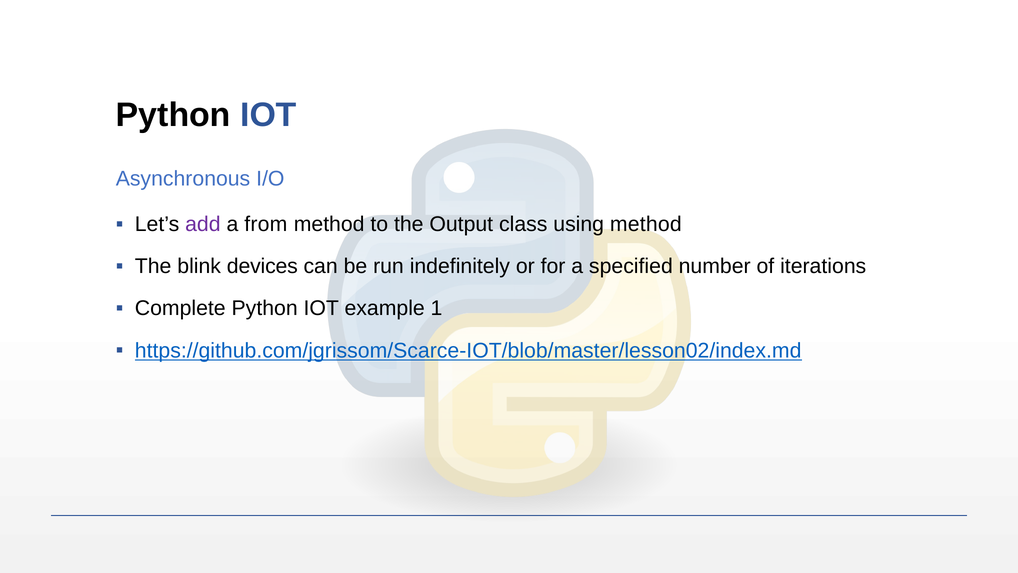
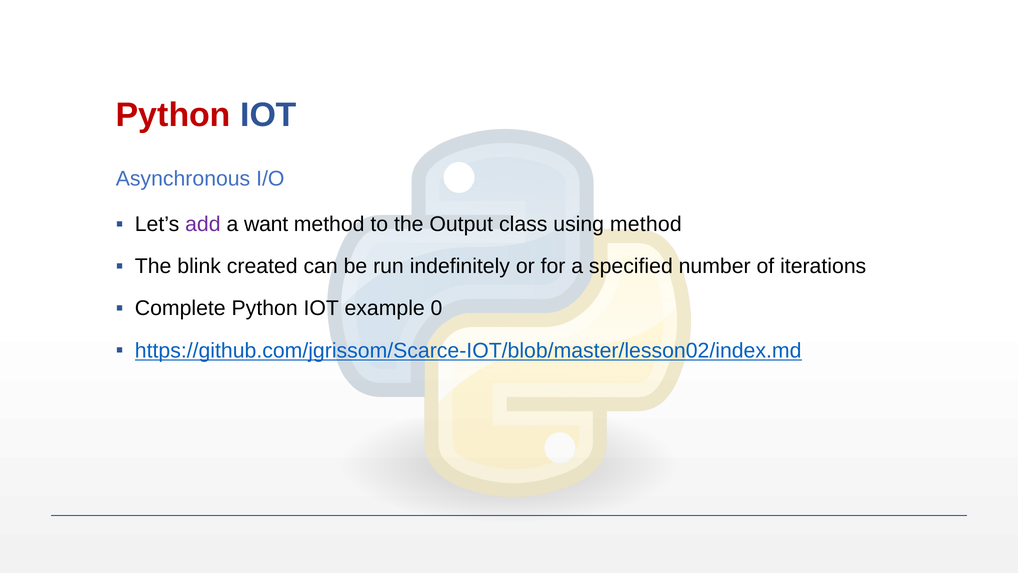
Python colour: black -> red (173, 115)
from: from -> want (266, 224)
devices: devices -> created (262, 266)
1: 1 -> 0 (437, 308)
